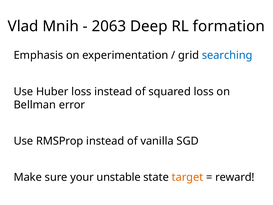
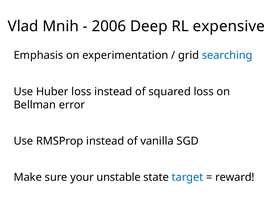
2063: 2063 -> 2006 (109, 26)
formation: formation -> expensive (229, 26)
target colour: orange -> blue (188, 177)
